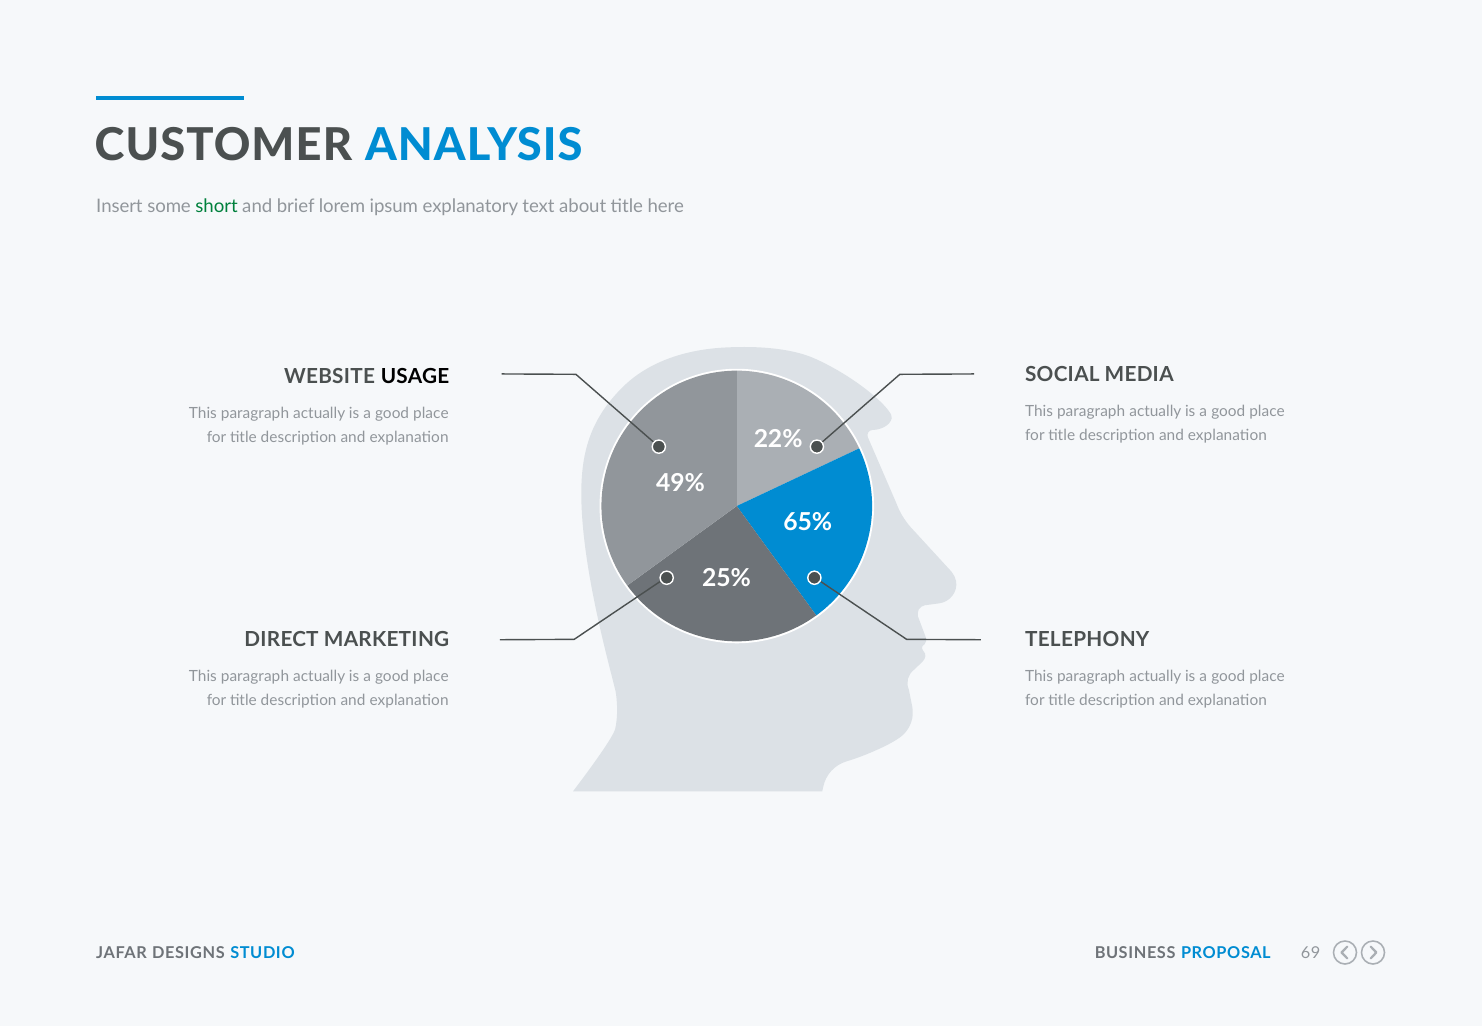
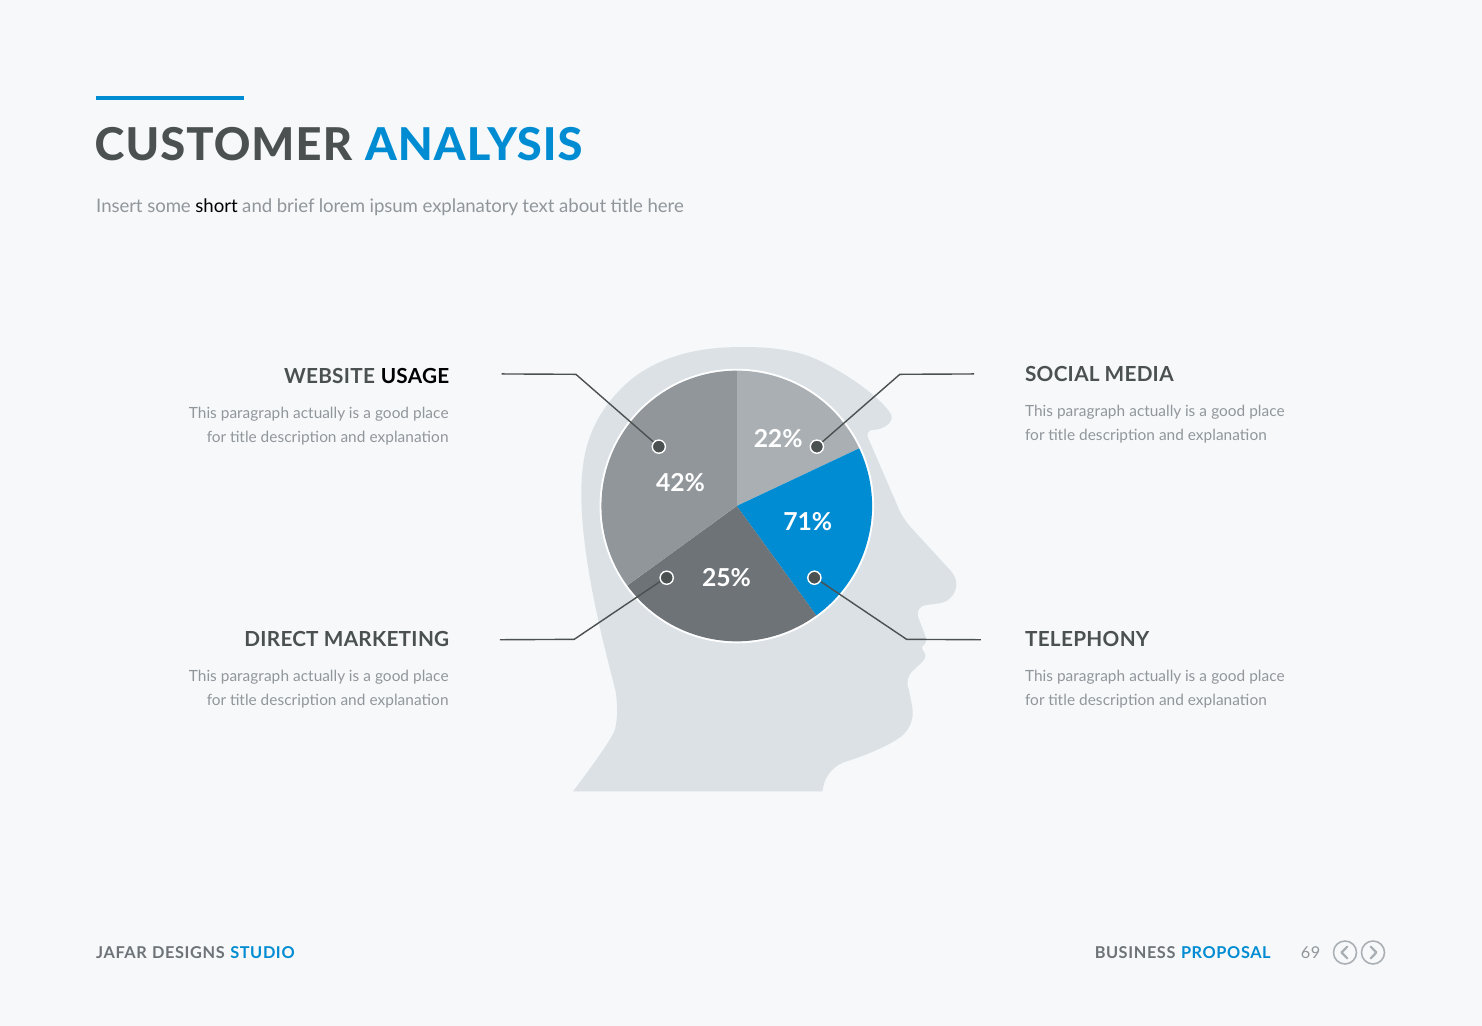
short colour: green -> black (217, 206)
49%: 49% -> 42% (680, 484)
65%: 65% -> 71% (808, 522)
